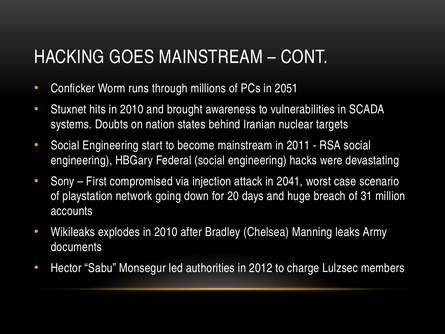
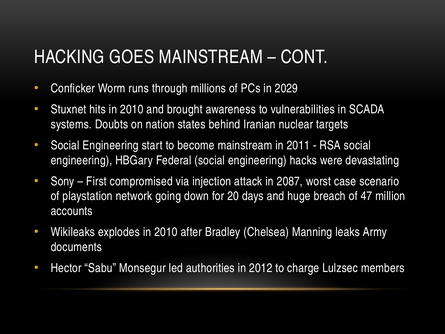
2051: 2051 -> 2029 (286, 88)
2041: 2041 -> 2087 (290, 181)
31: 31 -> 47 (366, 196)
